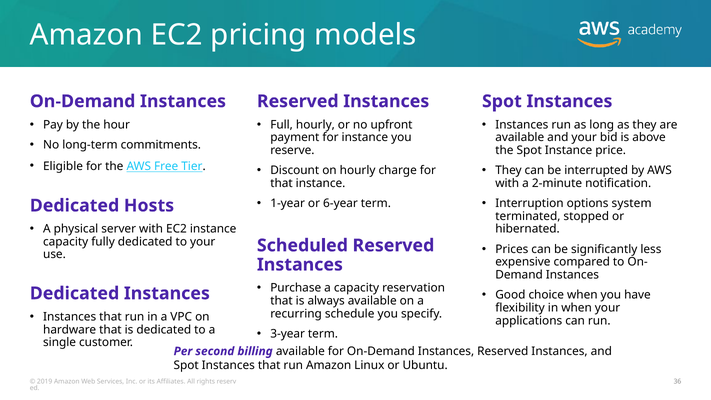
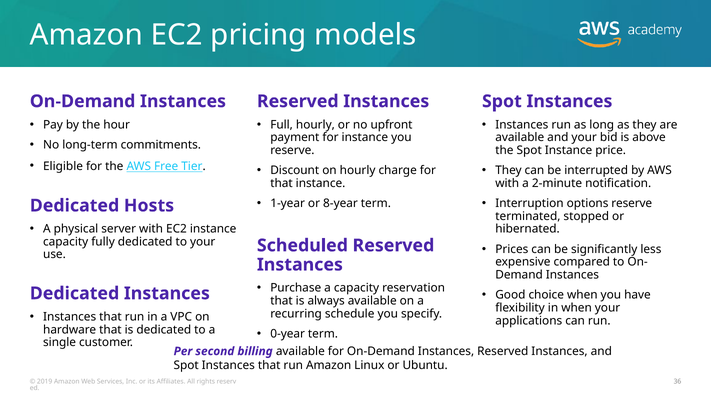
6-year: 6-year -> 8-year (340, 203)
options system: system -> reserve (632, 203)
3-year: 3-year -> 0-year (288, 334)
